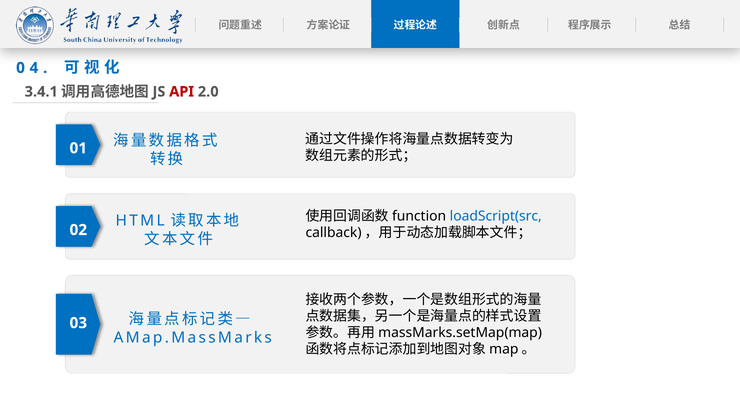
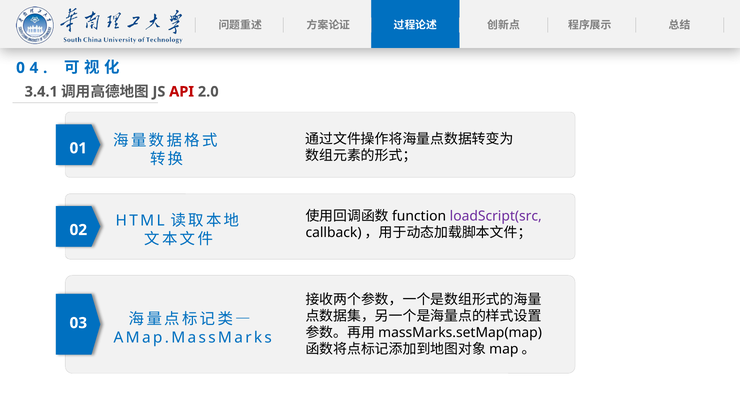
loadScript(src colour: blue -> purple (496, 216)
